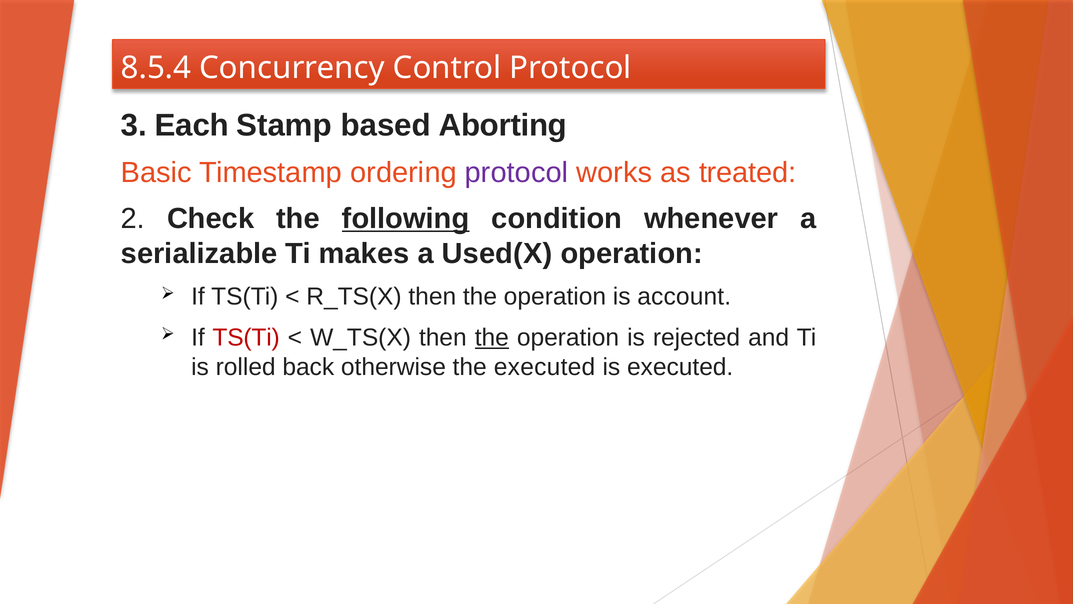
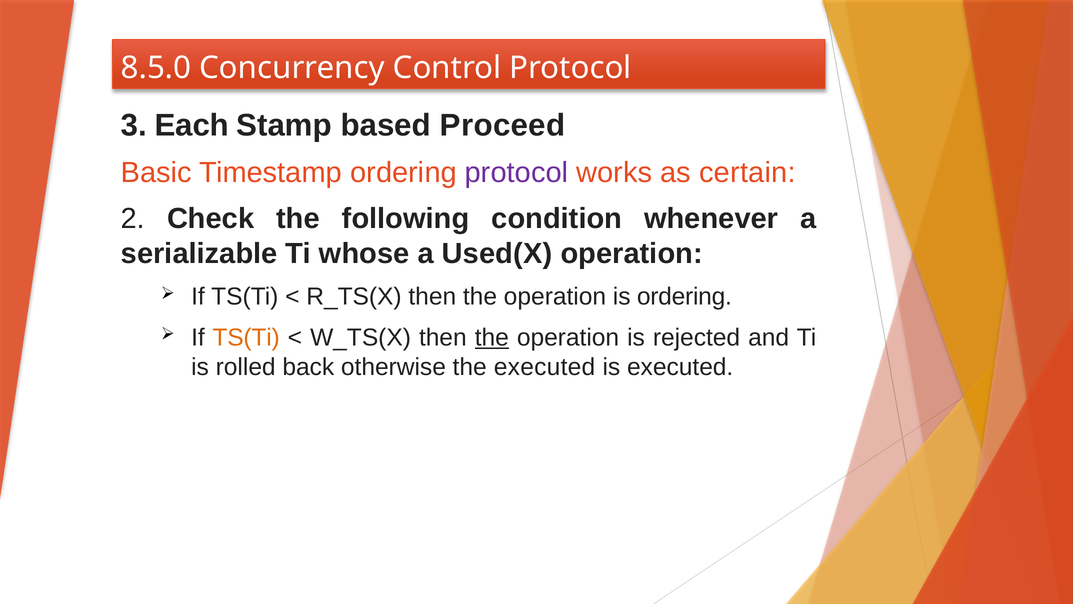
8.5.4: 8.5.4 -> 8.5.0 (156, 68)
Aborting: Aborting -> Proceed (503, 125)
treated: treated -> certain (747, 173)
following underline: present -> none (406, 219)
makes: makes -> whose (364, 254)
is account: account -> ordering (684, 297)
TS(Ti colour: red -> orange (246, 337)
